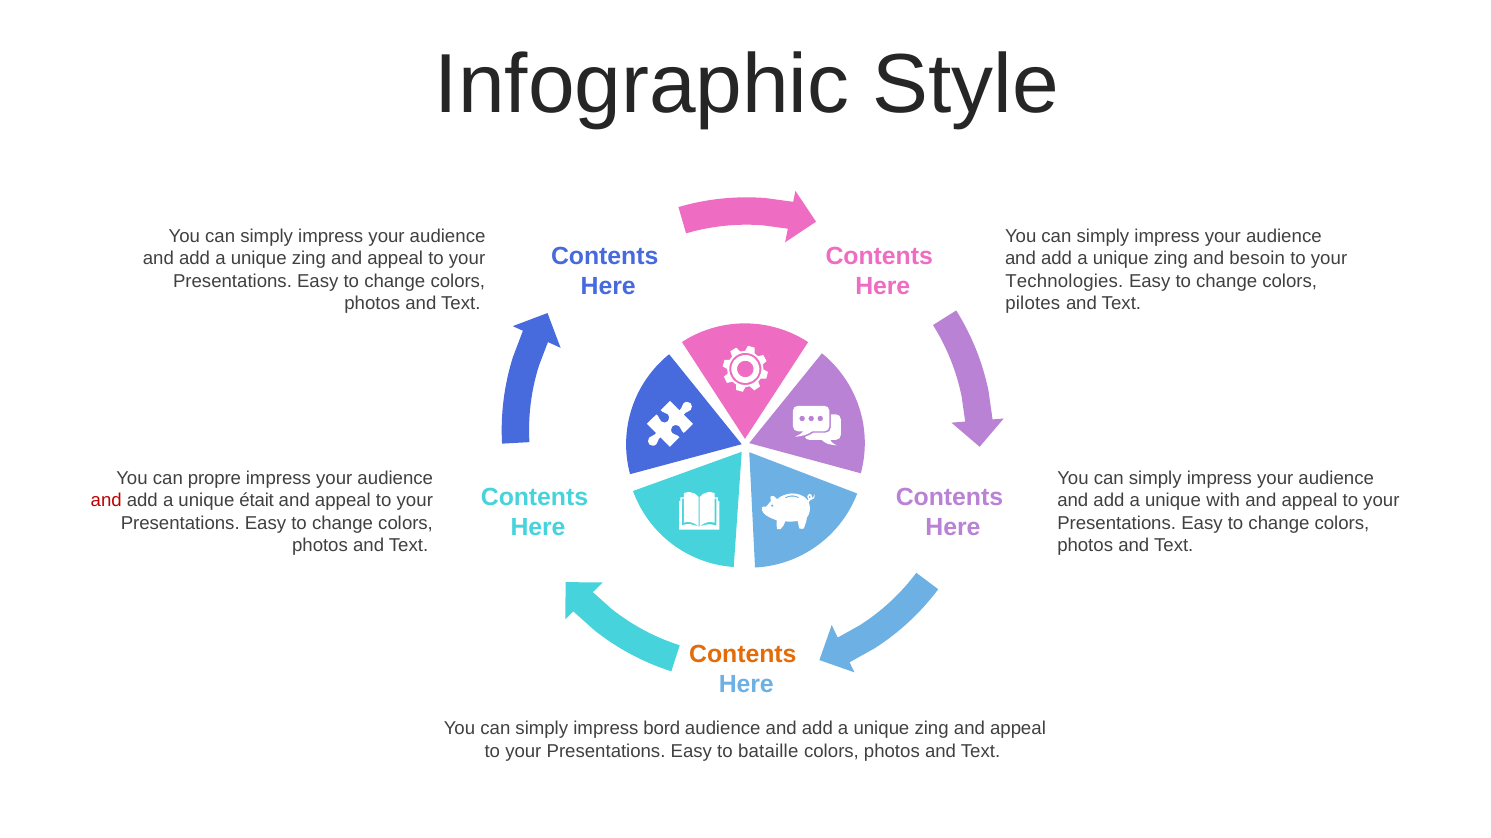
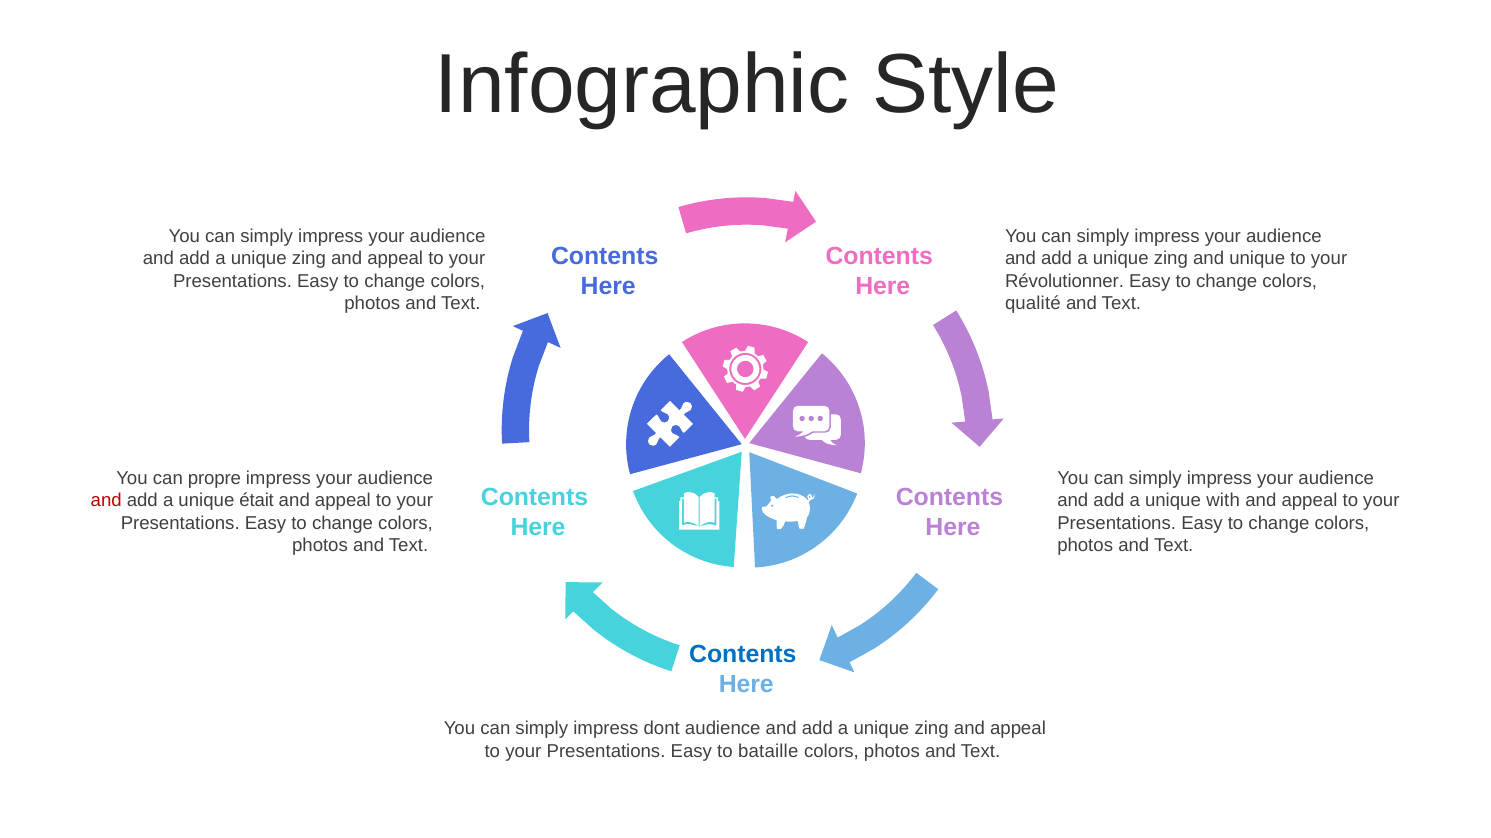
and besoin: besoin -> unique (1257, 259)
Technologies: Technologies -> Révolutionner (1064, 281)
pilotes: pilotes -> qualité (1033, 303)
Contents colour: orange -> blue (743, 655)
bord: bord -> dont (662, 729)
